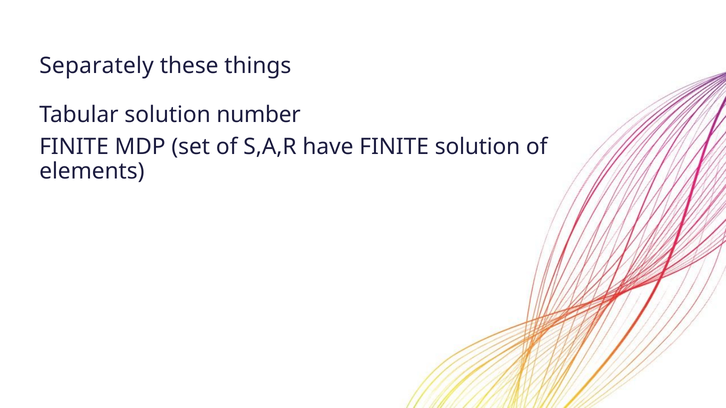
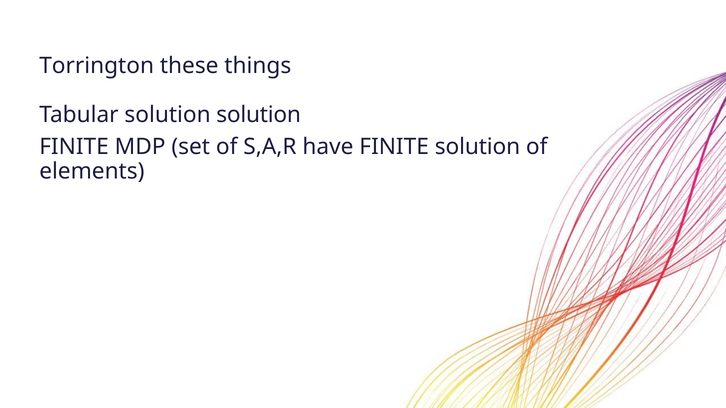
Separately: Separately -> Torrington (97, 66)
solution number: number -> solution (259, 115)
